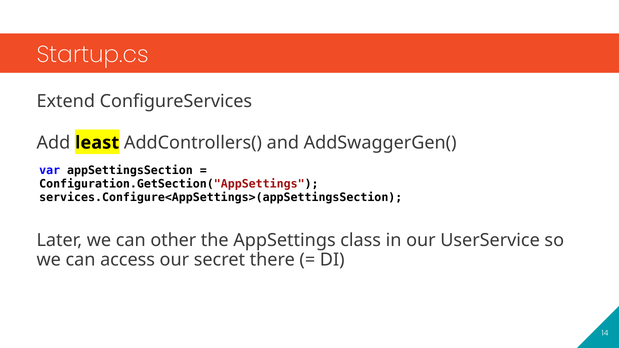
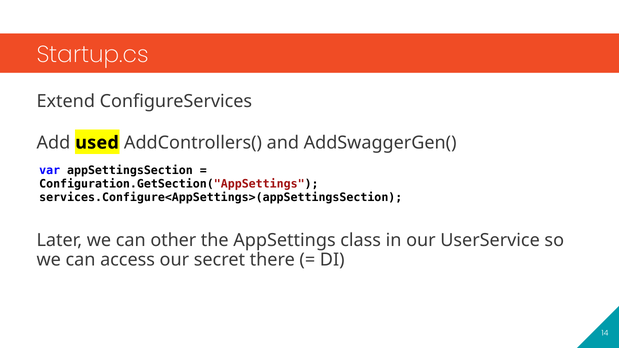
least: least -> used (97, 143)
